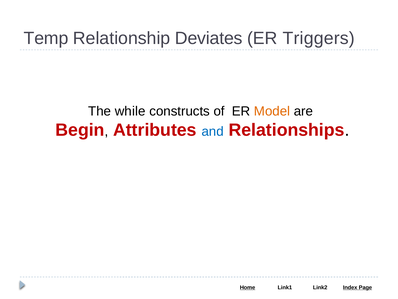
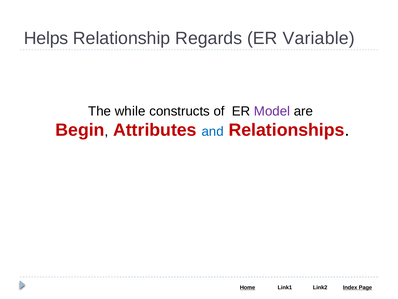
Temp: Temp -> Helps (46, 38)
Deviates: Deviates -> Regards (209, 38)
Triggers: Triggers -> Variable (319, 38)
Model colour: orange -> purple (272, 111)
